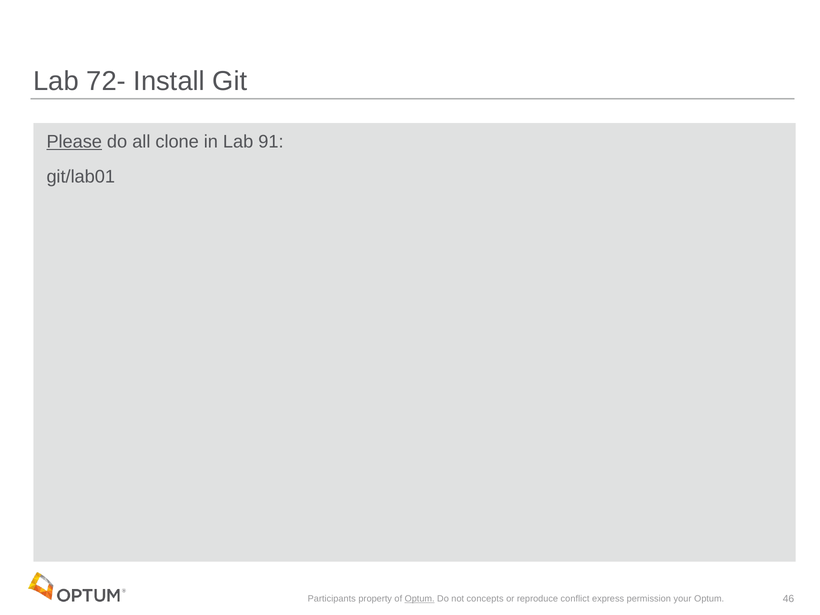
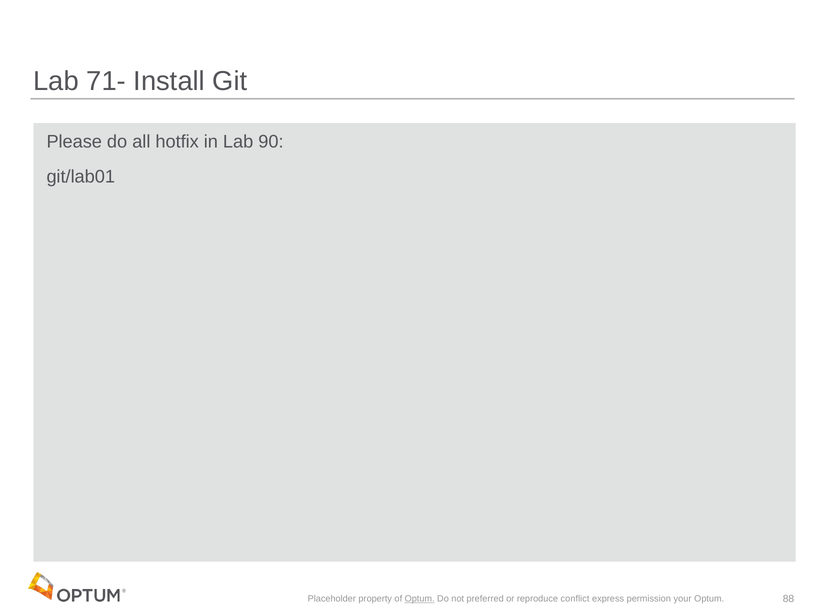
72-: 72- -> 71- (106, 81)
Please underline: present -> none (74, 142)
clone: clone -> hotfix (177, 142)
91: 91 -> 90 (271, 142)
Participants: Participants -> Placeholder (332, 599)
concepts: concepts -> preferred (485, 599)
46: 46 -> 88 (788, 599)
